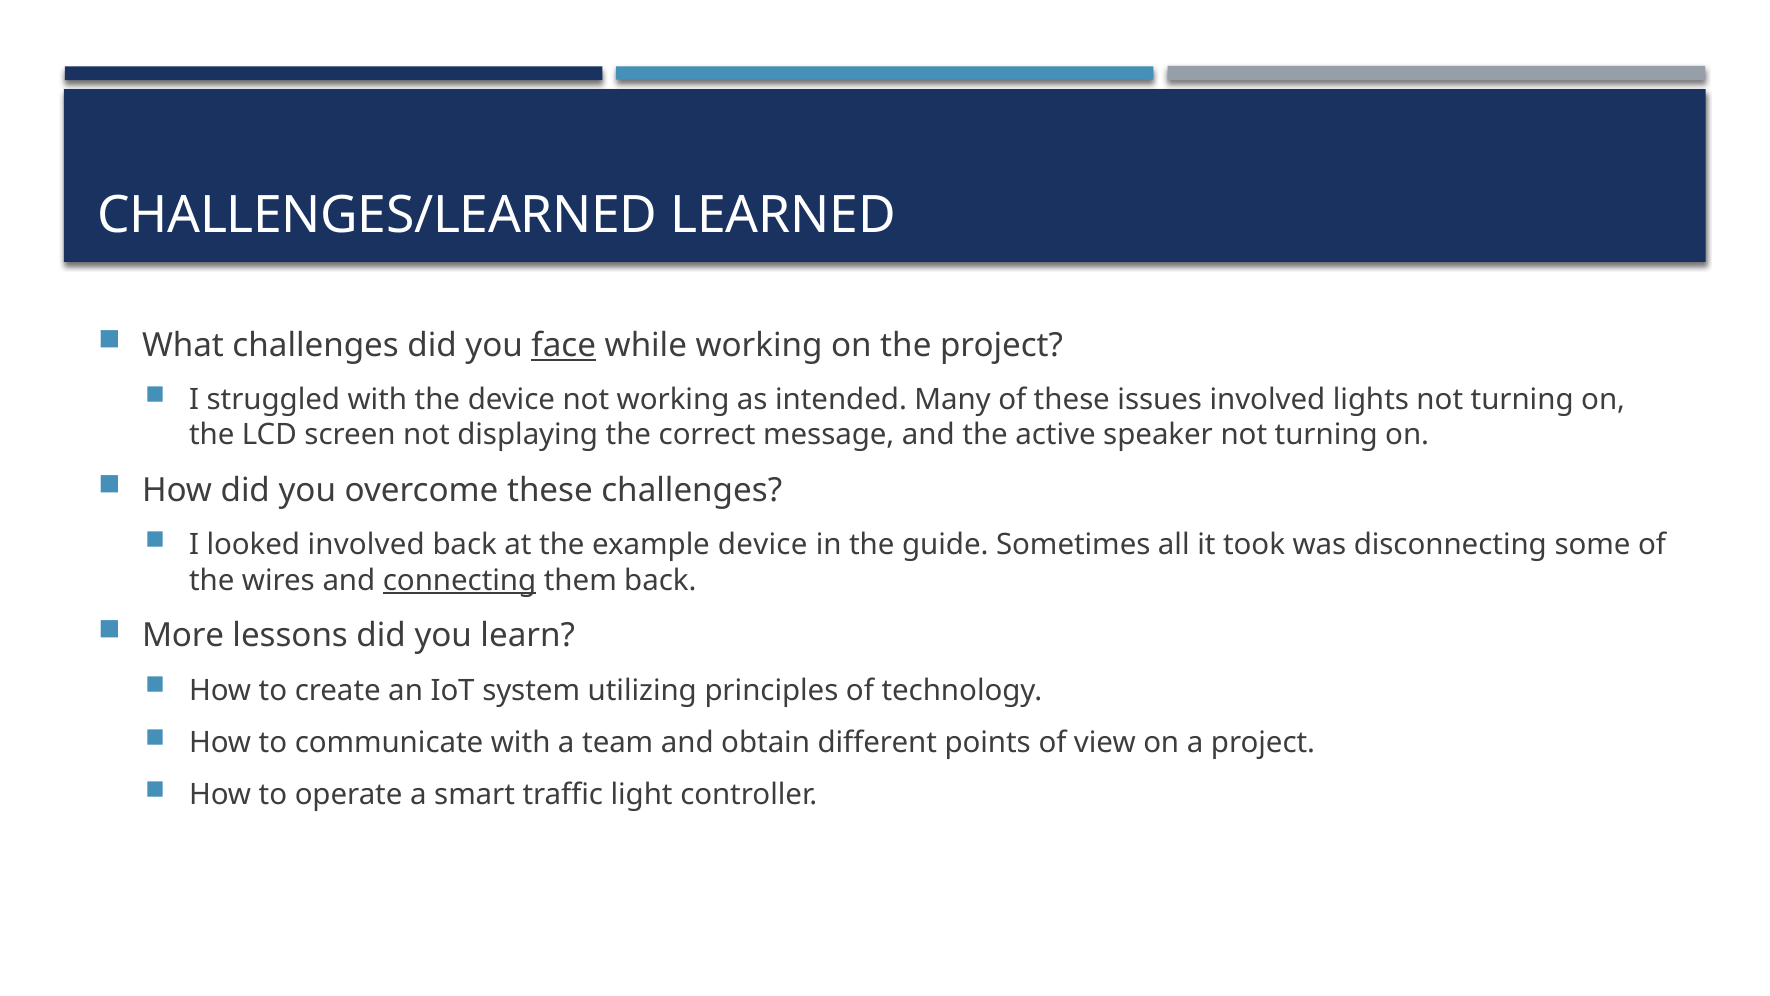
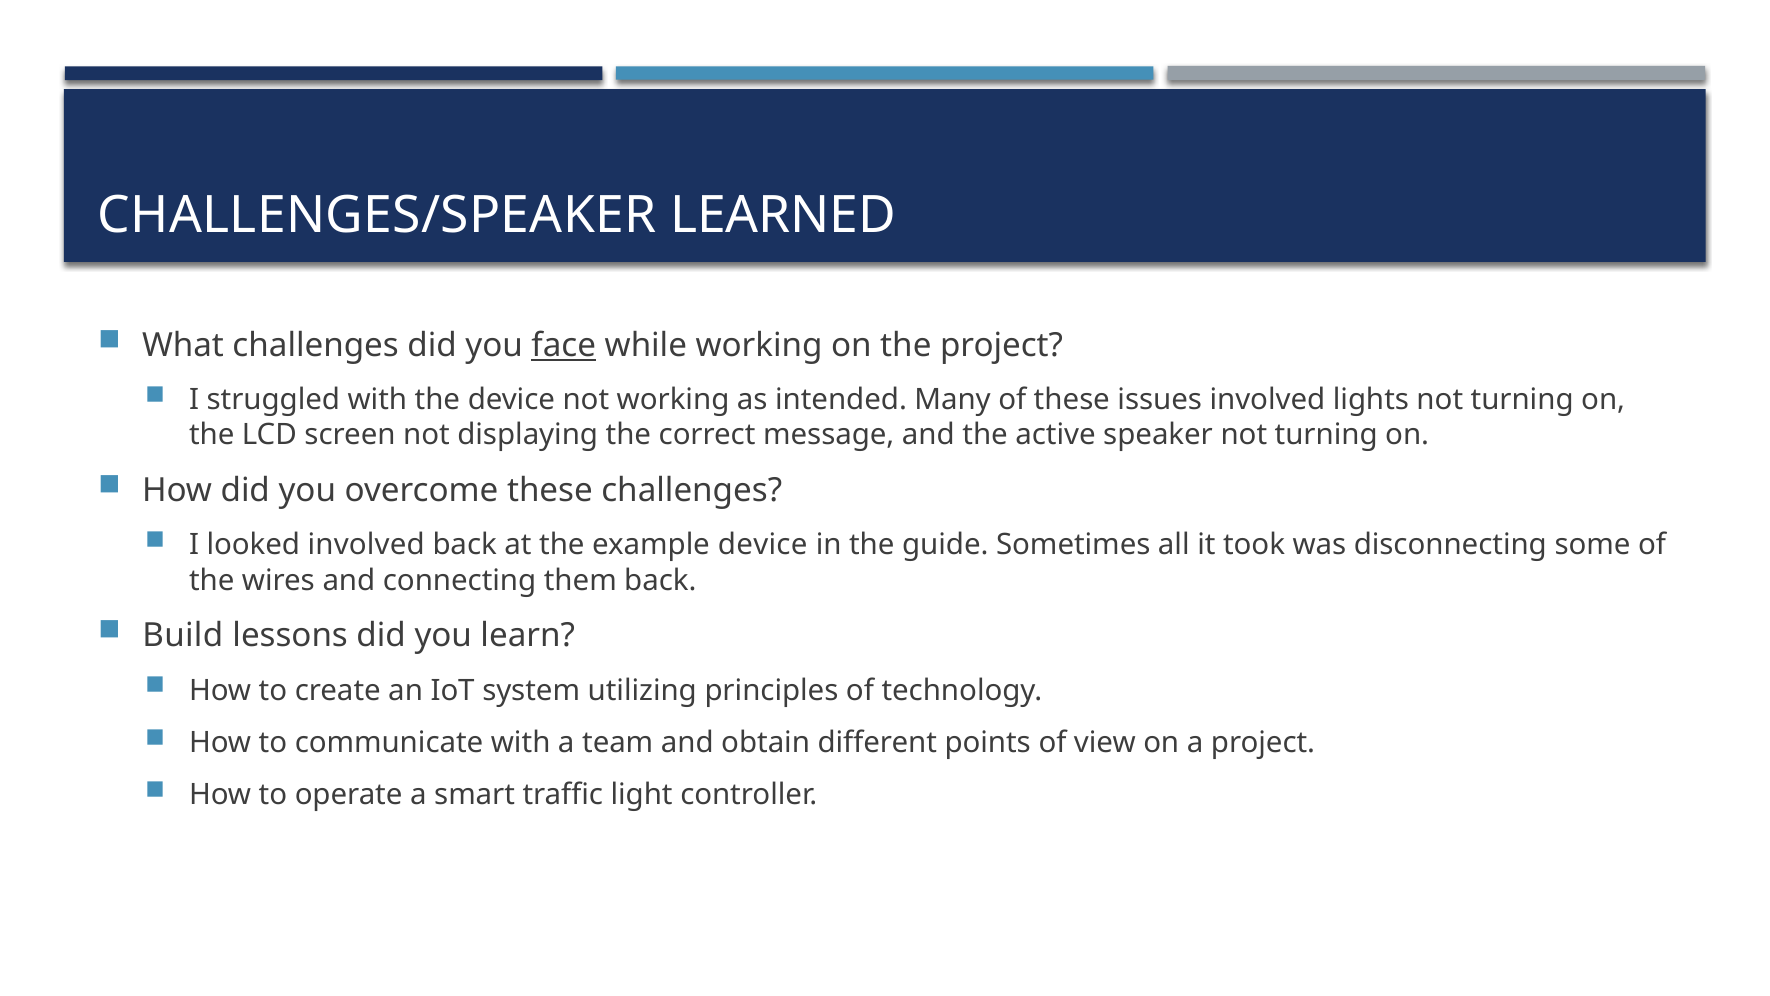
CHALLENGES/LEARNED: CHALLENGES/LEARNED -> CHALLENGES/SPEAKER (377, 215)
connecting underline: present -> none (460, 580)
More: More -> Build (183, 636)
